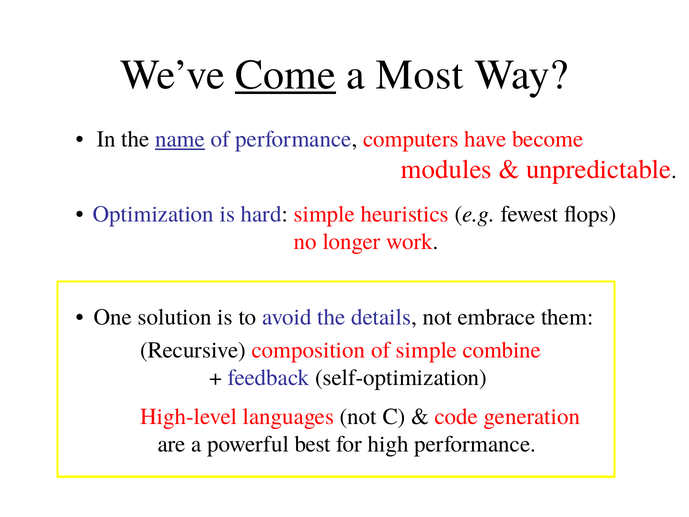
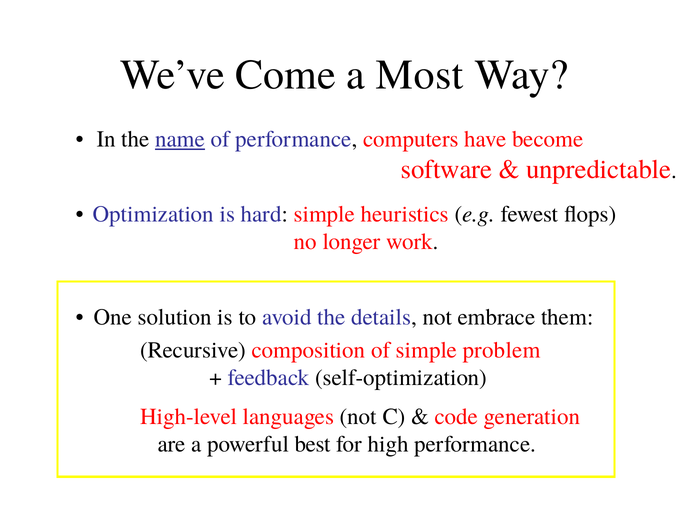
Come underline: present -> none (286, 75)
modules: modules -> software (446, 169)
combine: combine -> problem (502, 350)
